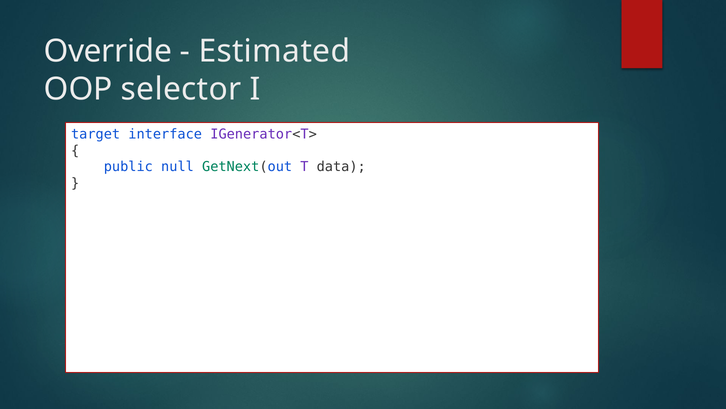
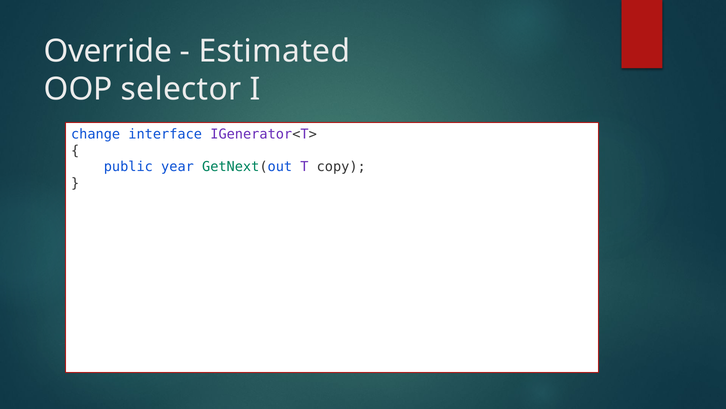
target: target -> change (96, 134)
null: null -> year (177, 167)
data: data -> copy (341, 167)
